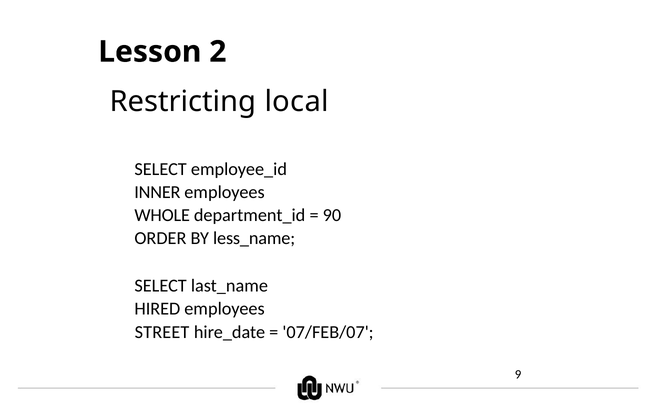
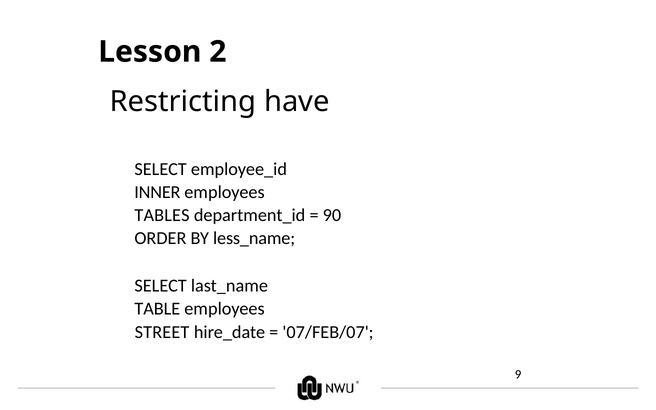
local: local -> have (297, 102)
WHOLE: WHOLE -> TABLES (162, 215)
HIRED: HIRED -> TABLE (157, 309)
